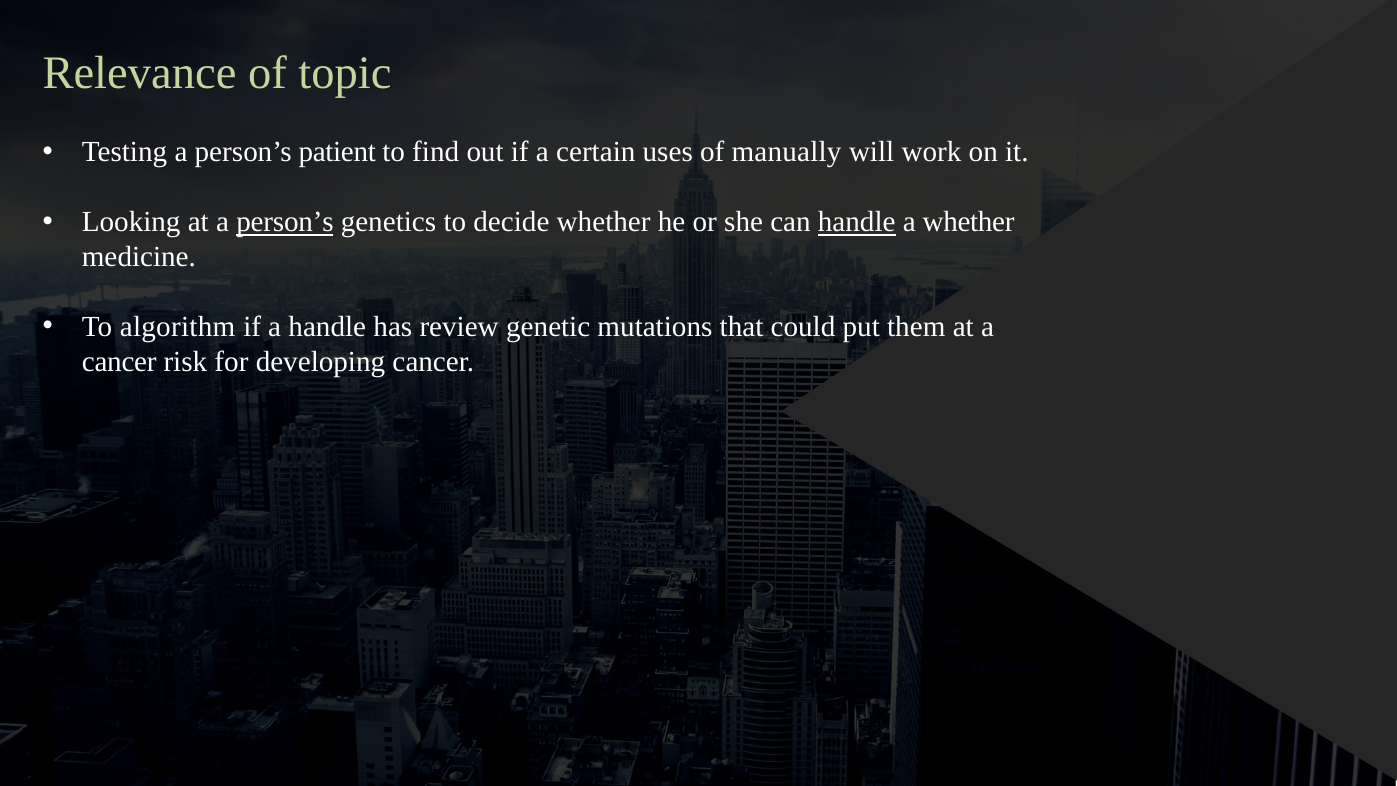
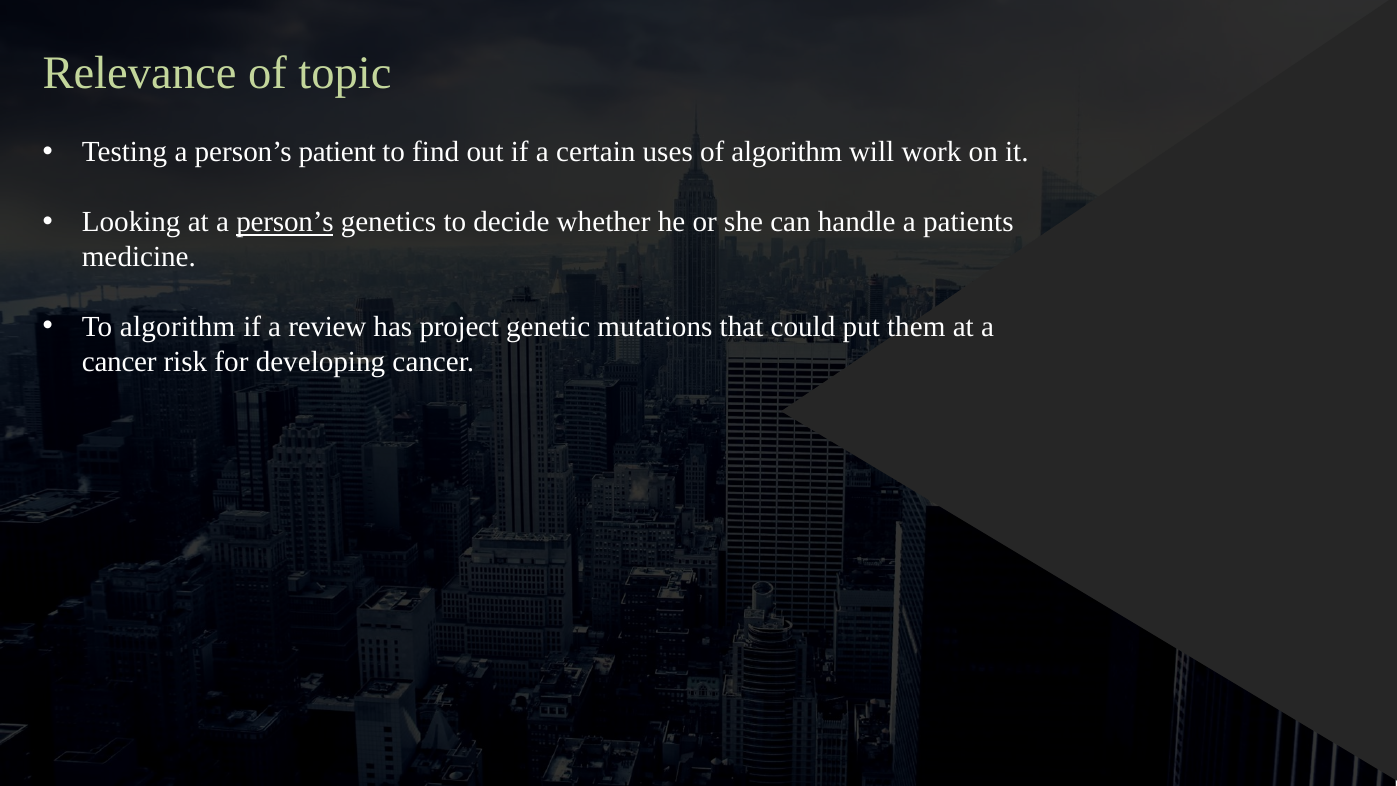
of manually: manually -> algorithm (787, 152)
handle underline: present -> none (857, 222)
a whether: whether -> patients (968, 222)
a handle: handle -> review (327, 327)
review: review -> project (459, 327)
